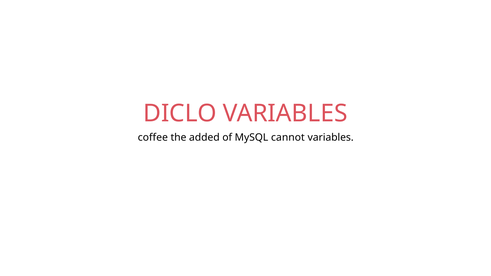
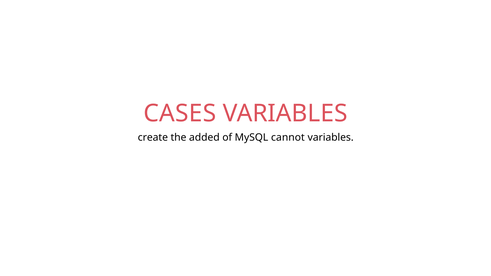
DICLO: DICLO -> CASES (180, 113)
coffee: coffee -> create (153, 138)
